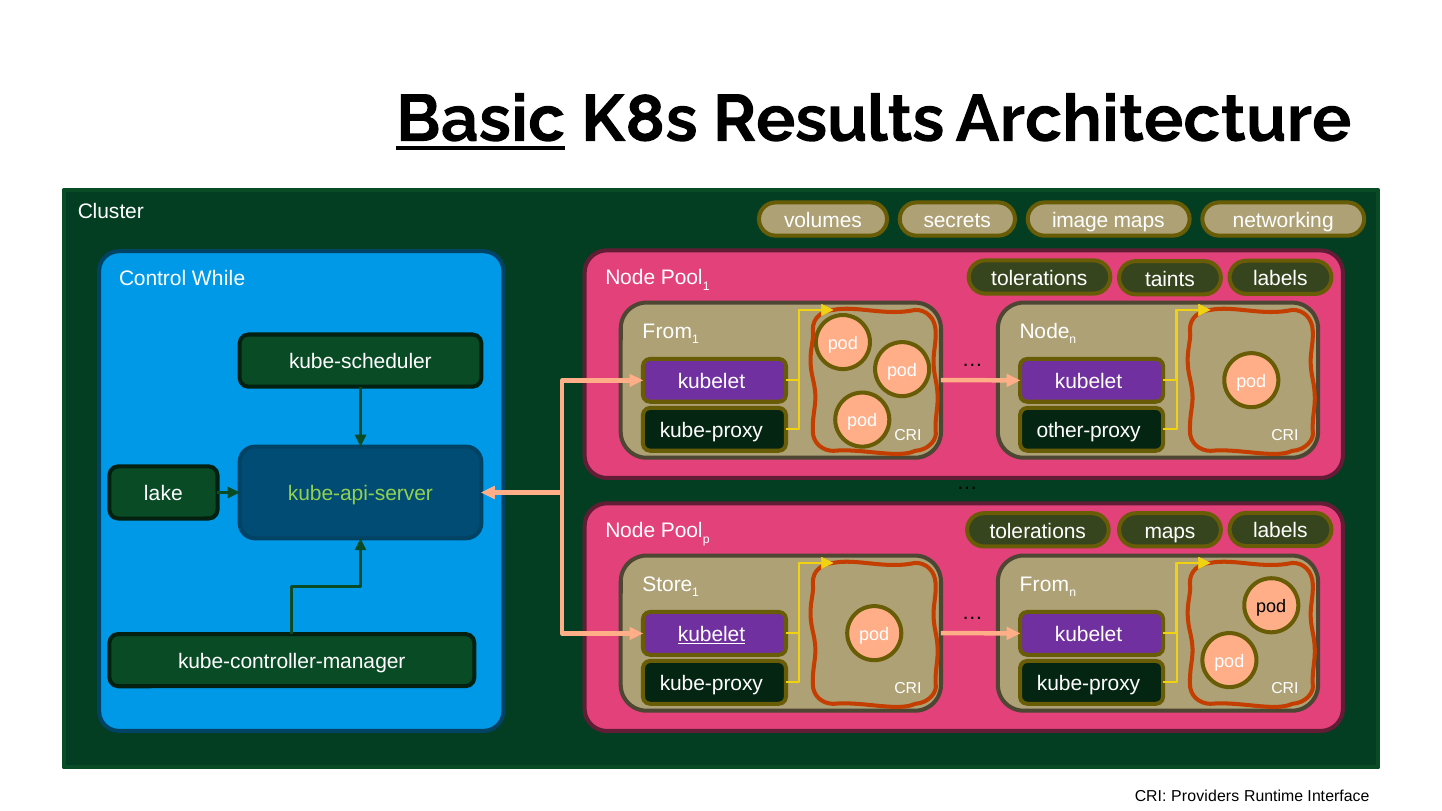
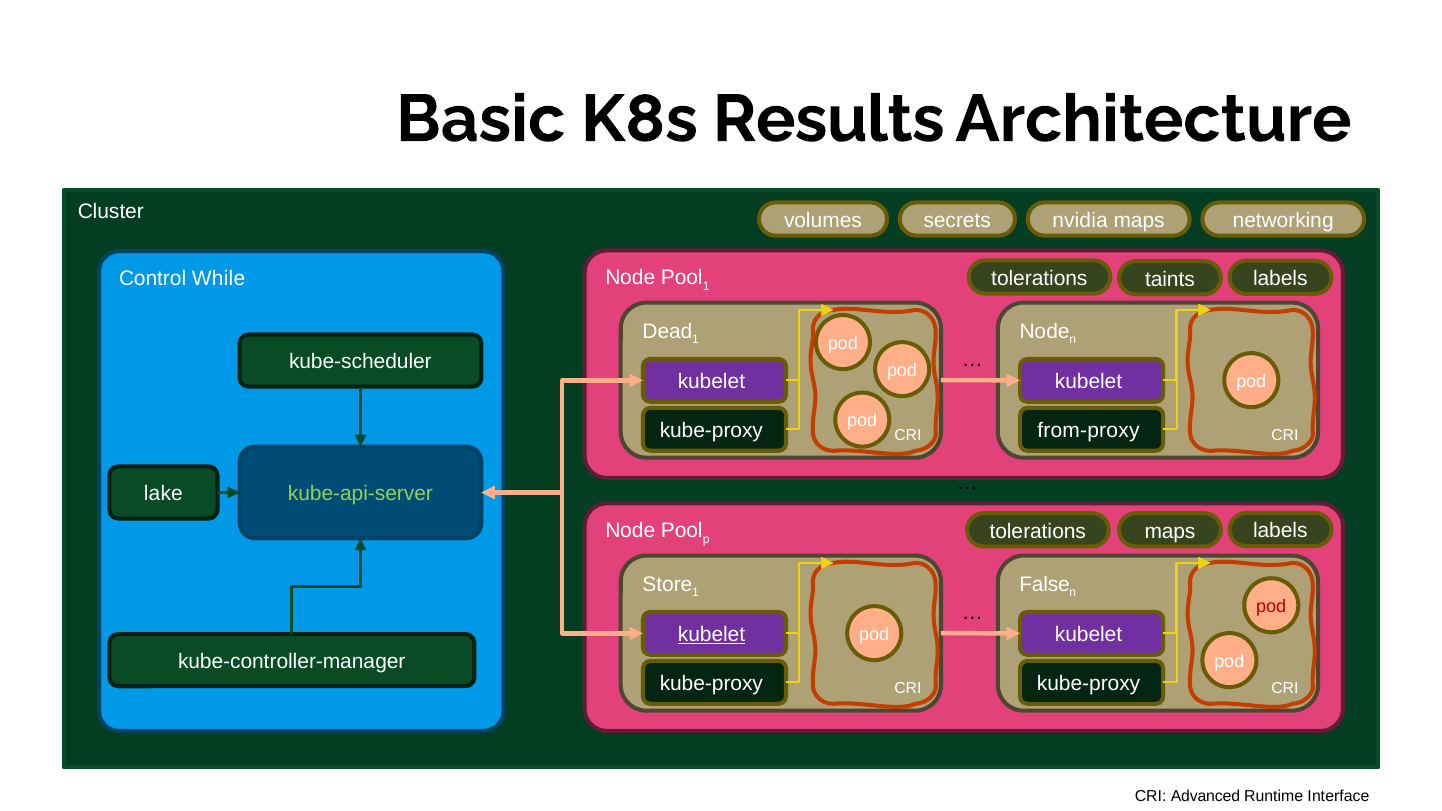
Basic underline: present -> none (481, 119)
image: image -> nvidia (1080, 220)
From: From -> Dead (667, 331)
other-proxy: other-proxy -> from-proxy (1088, 431)
From: From -> False (1045, 584)
pod colour: black -> red (1271, 607)
Providers: Providers -> Advanced (1205, 796)
